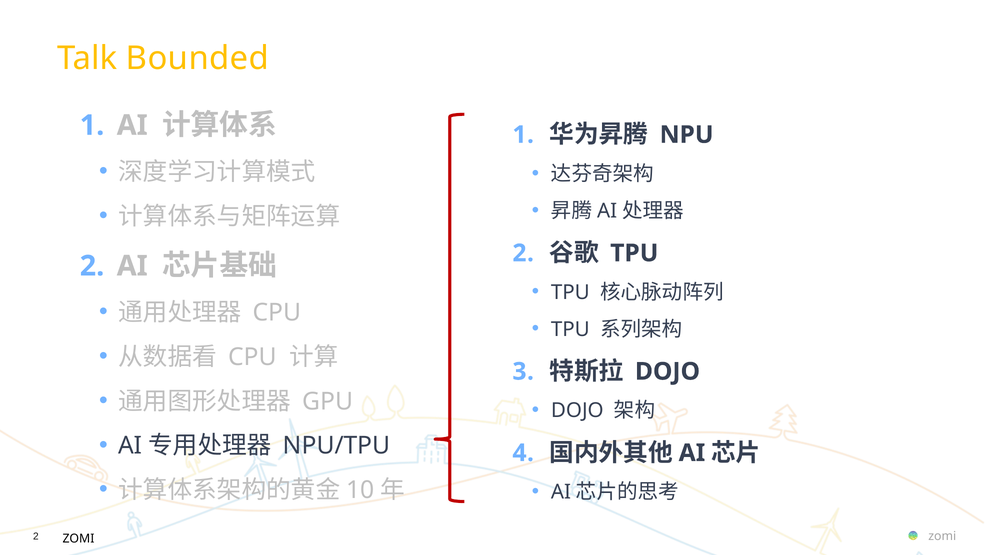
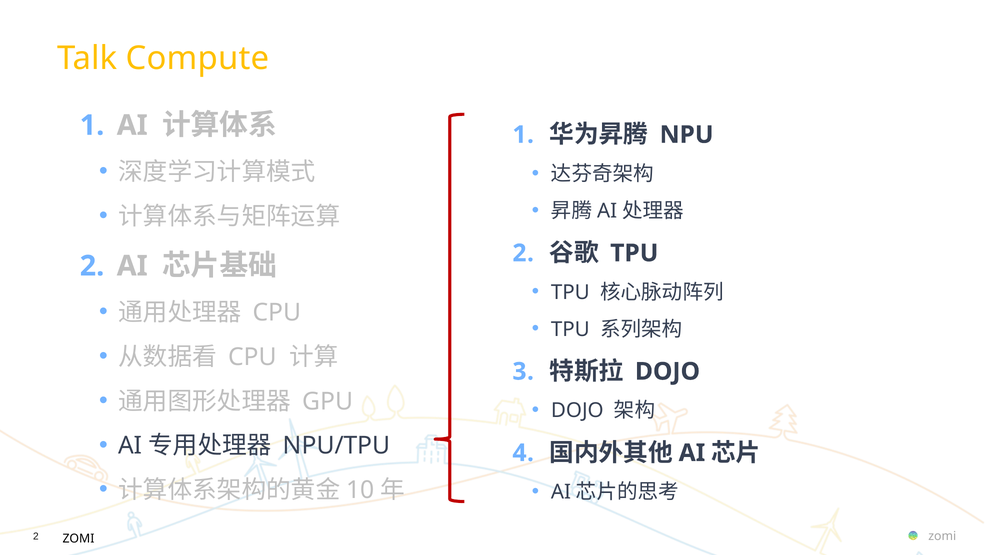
Bounded: Bounded -> Compute (198, 58)
